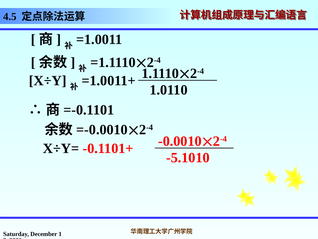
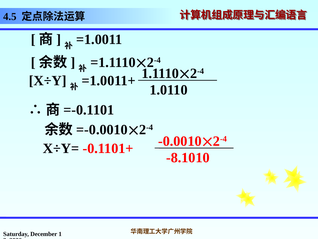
-5.1010: -5.1010 -> -8.1010 (188, 157)
